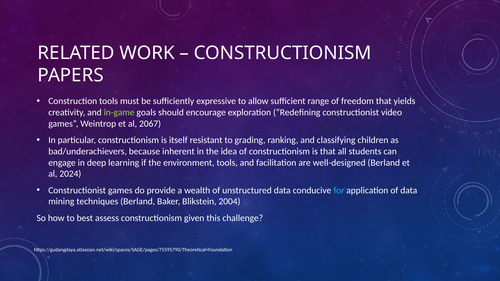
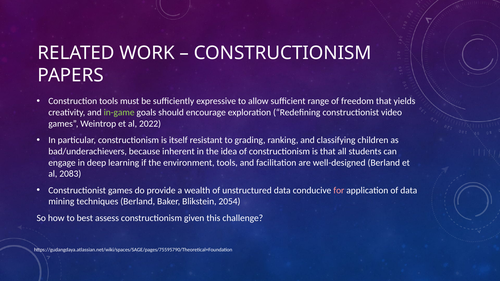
2067: 2067 -> 2022 (150, 124)
2024: 2024 -> 2083 (70, 174)
for colour: light blue -> pink (339, 190)
2004: 2004 -> 2054 (229, 202)
